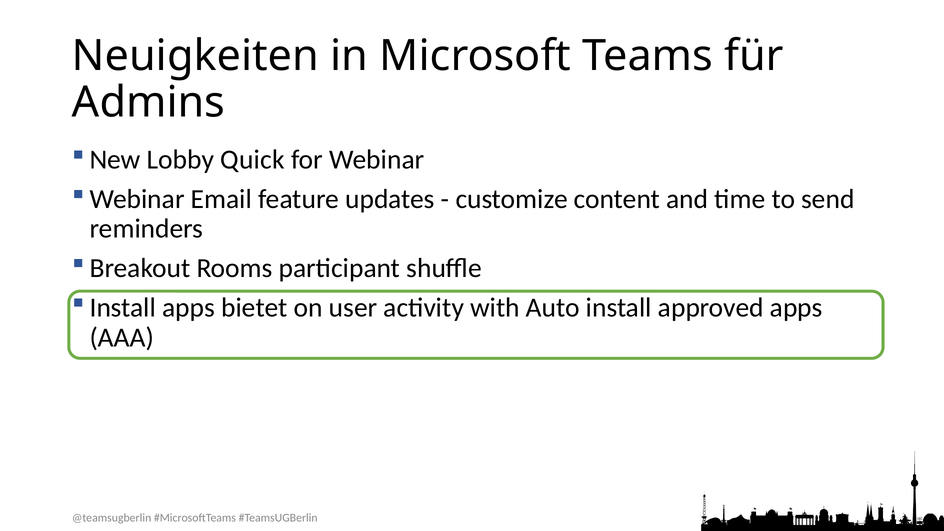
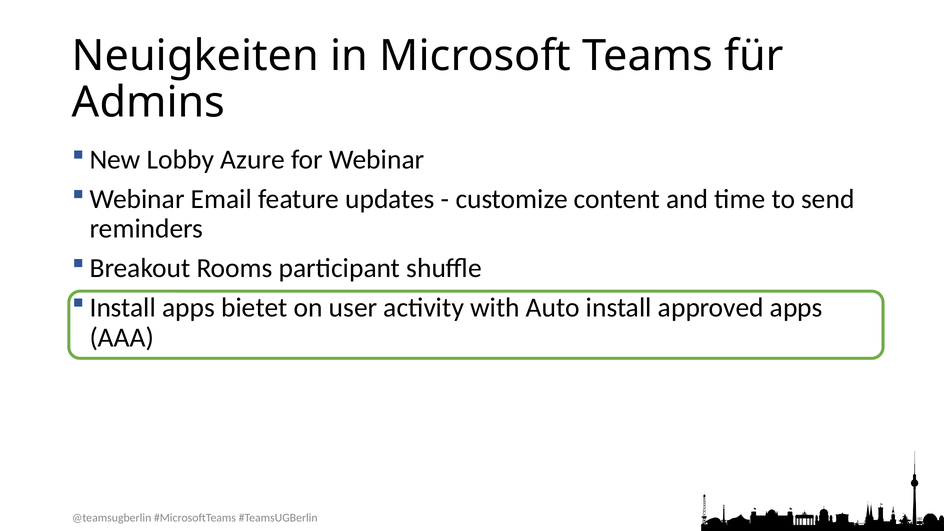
Quick: Quick -> Azure (253, 160)
